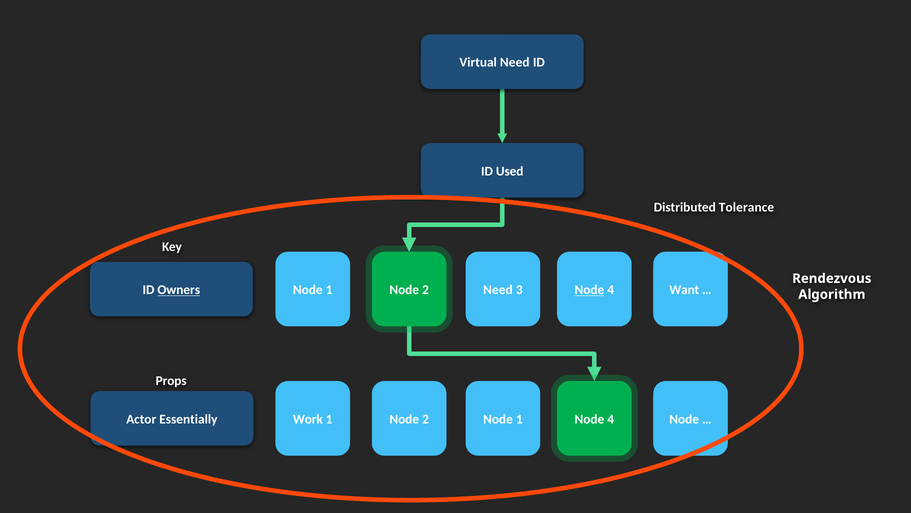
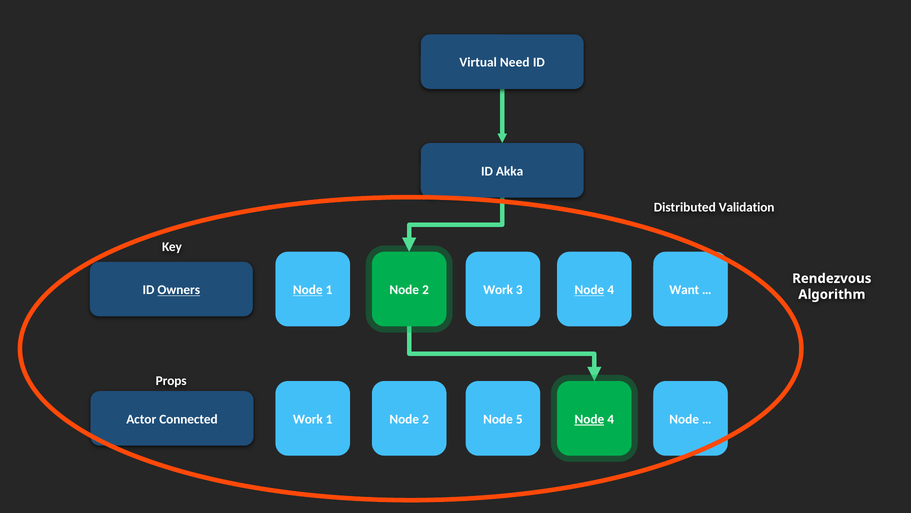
Used: Used -> Akka (510, 171)
Tolerance: Tolerance -> Validation (747, 207)
Node underline: none -> present (308, 290)
Need: Need -> Work (498, 290)
Essentially: Essentially -> Connected (188, 419)
1: 1 -> 5 (519, 419)
Node underline: none -> present (589, 419)
